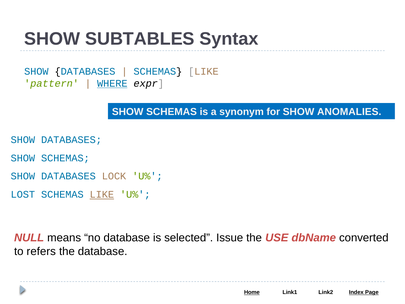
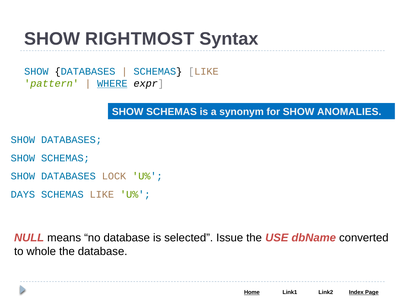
SUBTABLES: SUBTABLES -> RIGHTMOST (140, 39)
LOST: LOST -> DAYS (23, 194)
LIKE underline: present -> none (102, 194)
refers: refers -> whole (41, 251)
